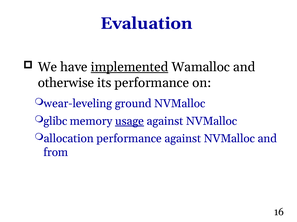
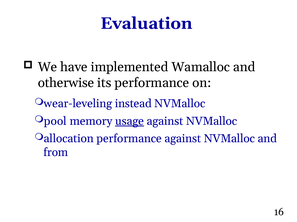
implemented underline: present -> none (130, 67)
ground: ground -> instead (133, 104)
glibc: glibc -> pool (55, 121)
